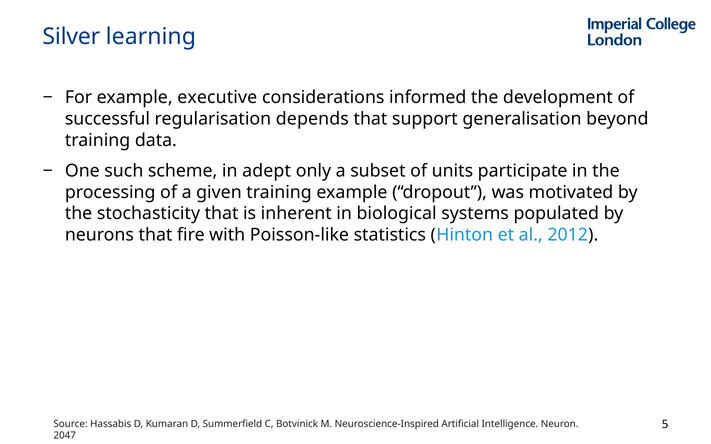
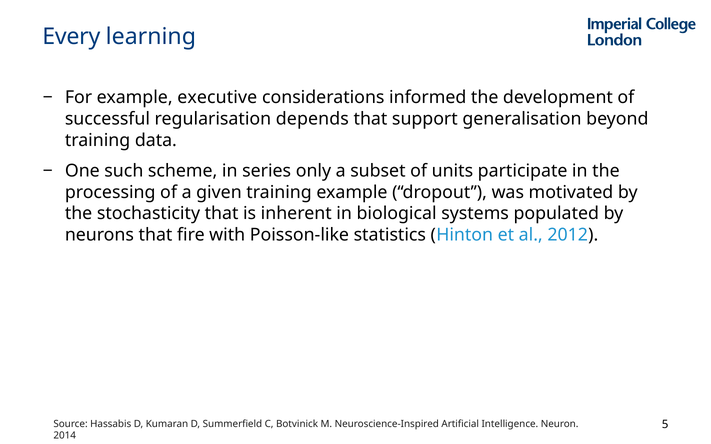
Silver: Silver -> Every (71, 37)
adept: adept -> series (267, 171)
2047: 2047 -> 2014 (65, 436)
